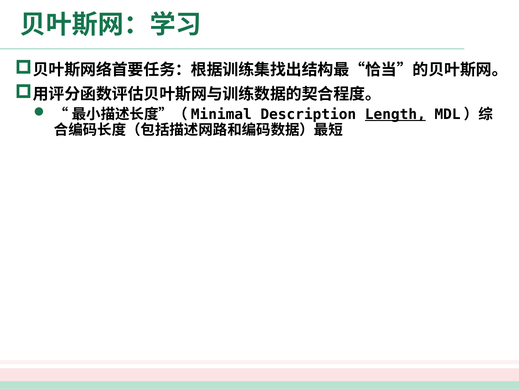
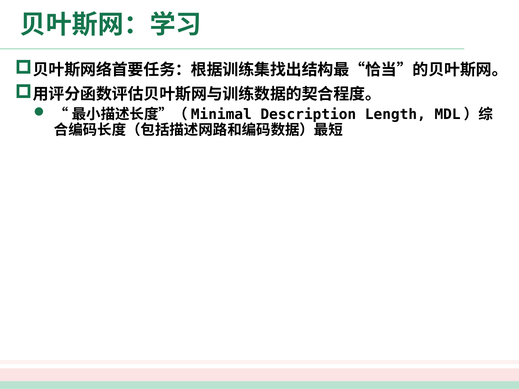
Length underline: present -> none (395, 114)
